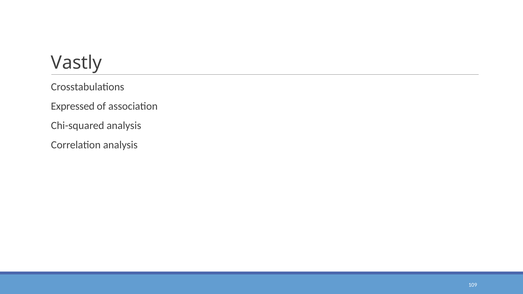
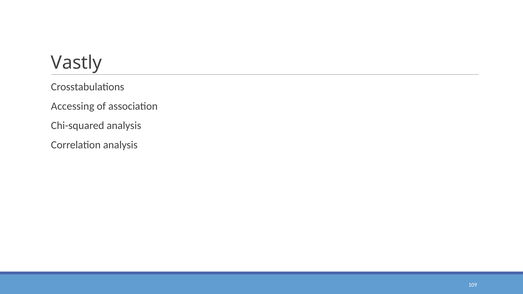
Expressed: Expressed -> Accessing (73, 106)
